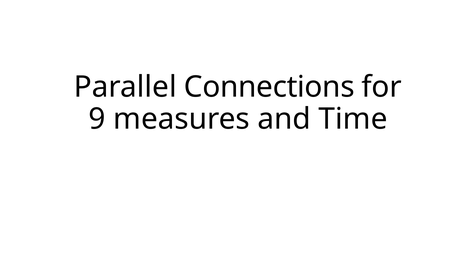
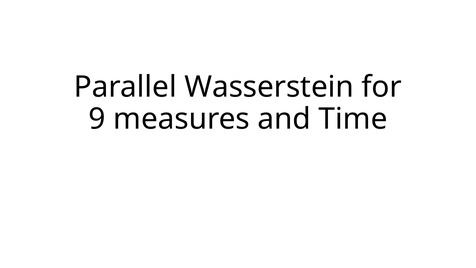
Connections: Connections -> Wasserstein (269, 87)
